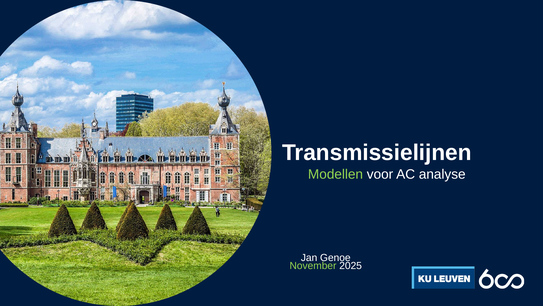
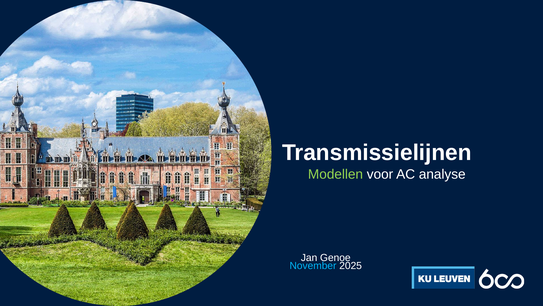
November colour: light green -> light blue (313, 265)
